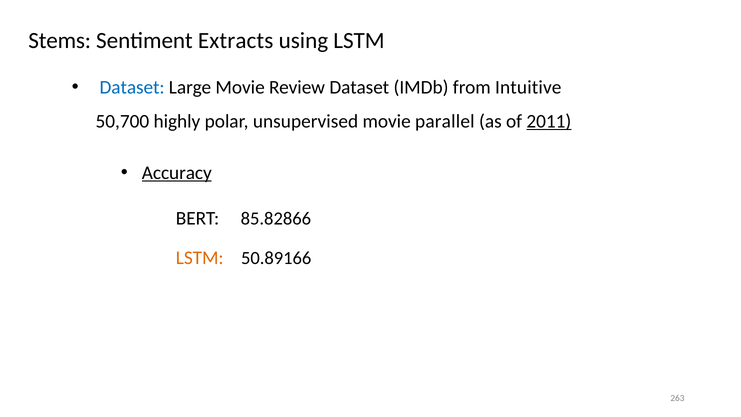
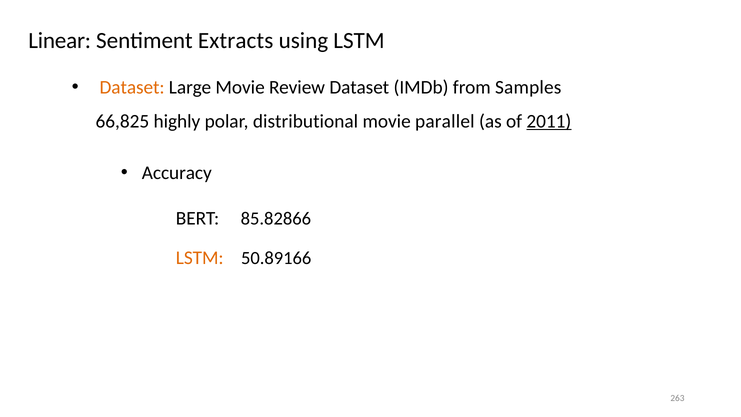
Stems: Stems -> Linear (60, 41)
Dataset colour: blue -> orange (132, 88)
Intuitive: Intuitive -> Samples (528, 88)
50,700: 50,700 -> 66,825 (122, 121)
unsupervised: unsupervised -> distributional (306, 121)
Accuracy underline: present -> none (177, 173)
